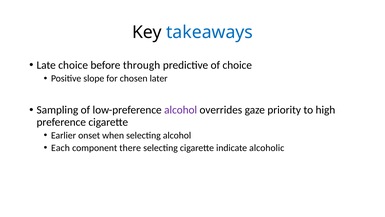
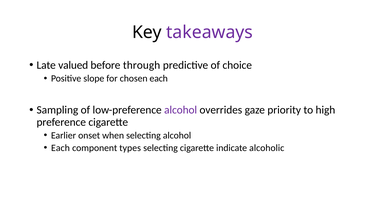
takeaways colour: blue -> purple (209, 32)
Late choice: choice -> valued (73, 65)
chosen later: later -> each (159, 78)
there: there -> types (130, 148)
